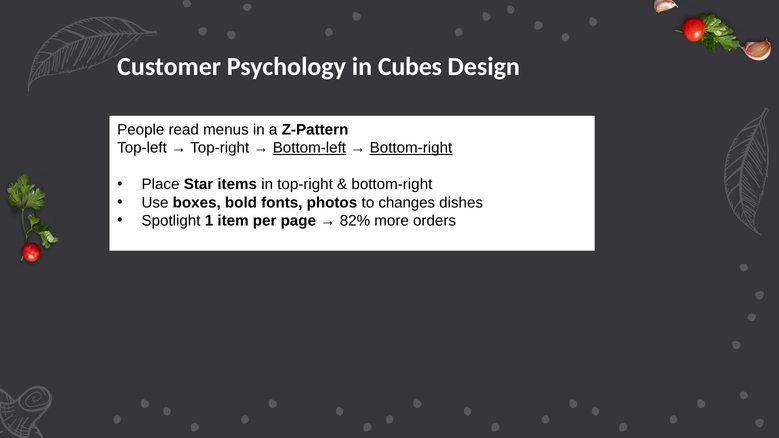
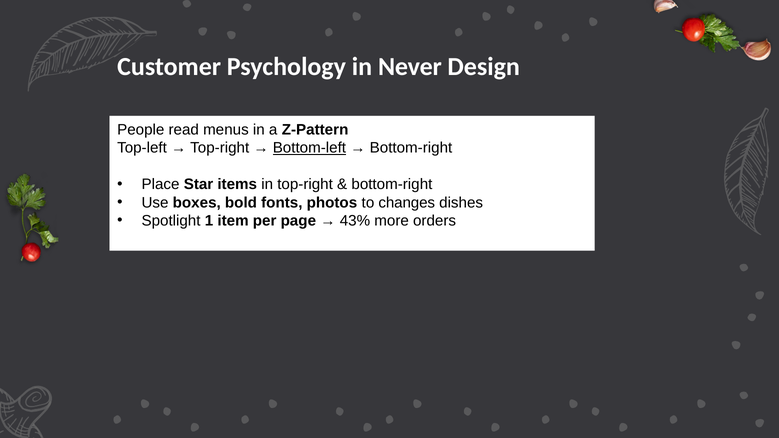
Cubes: Cubes -> Never (410, 67)
Bottom-right underline: present -> none (411, 148)
82%: 82% -> 43% (355, 221)
